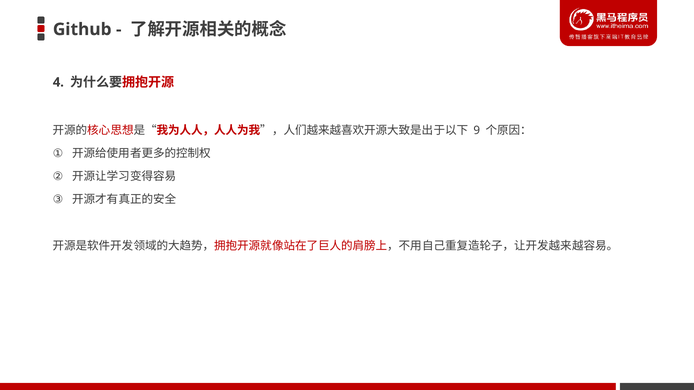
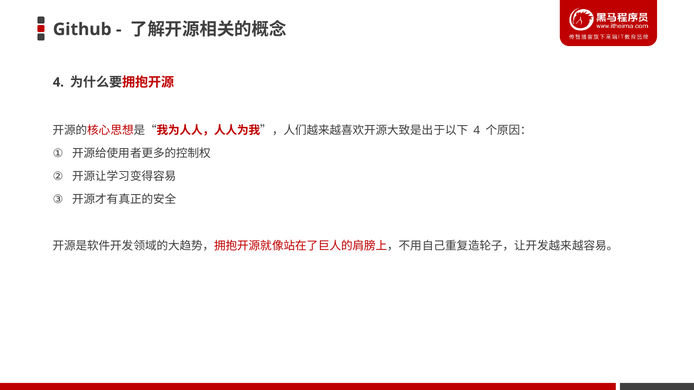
9: 9 -> 4 (477, 130)
